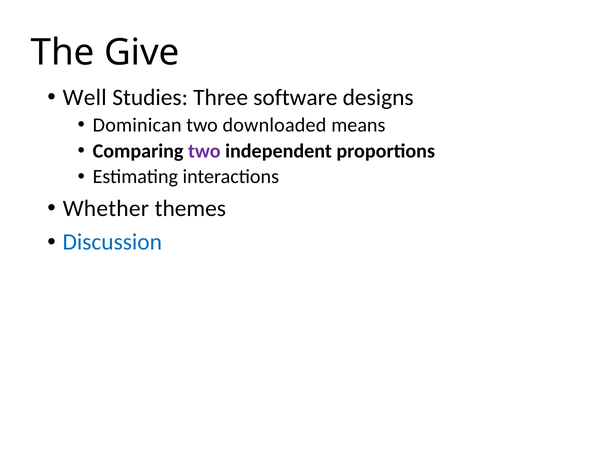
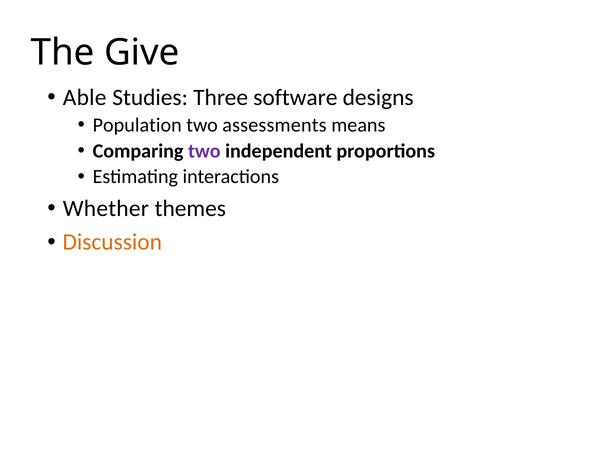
Well: Well -> Able (85, 97)
Dominican: Dominican -> Population (137, 125)
downloaded: downloaded -> assessments (274, 125)
Discussion colour: blue -> orange (112, 242)
